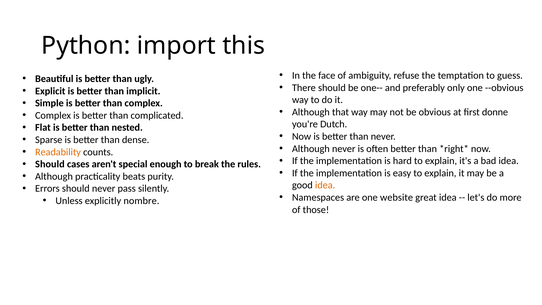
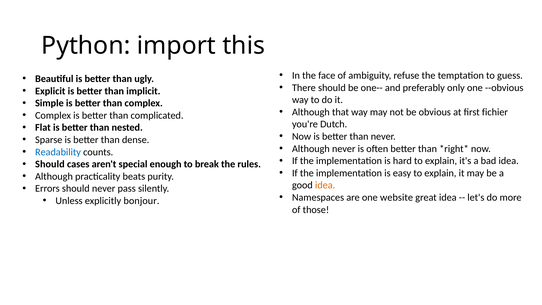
donne: donne -> fichier (495, 112)
Readability colour: orange -> blue (58, 152)
nombre: nombre -> bonjour (141, 201)
